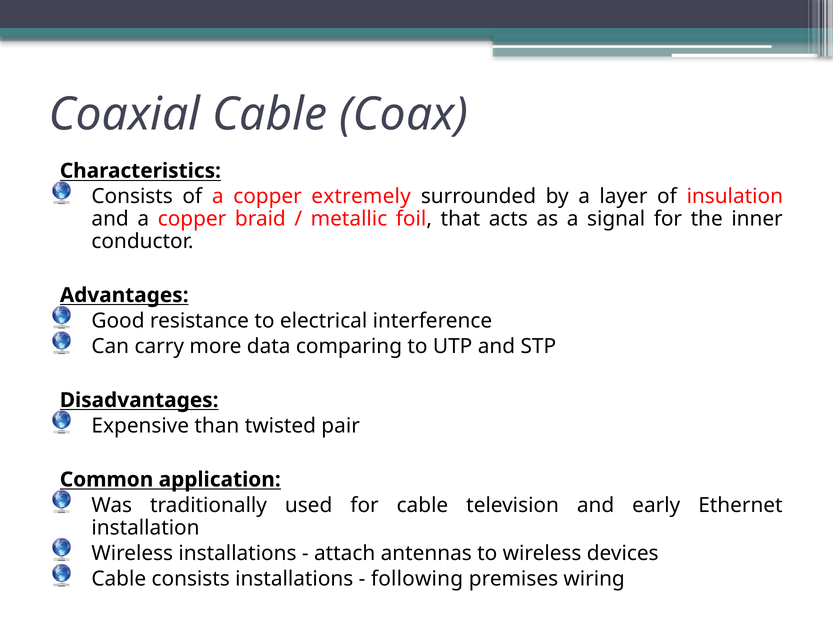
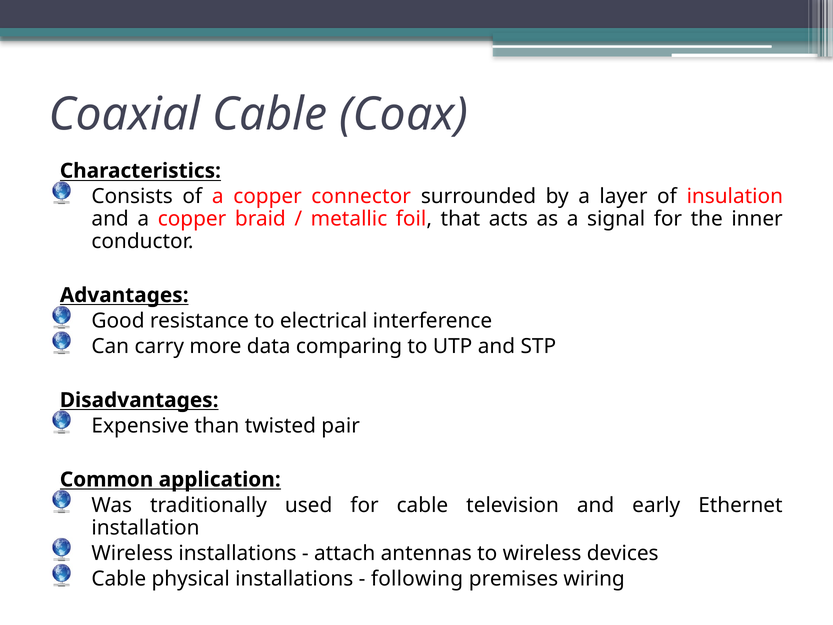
extremely: extremely -> connector (361, 196)
Cable consists: consists -> physical (191, 579)
